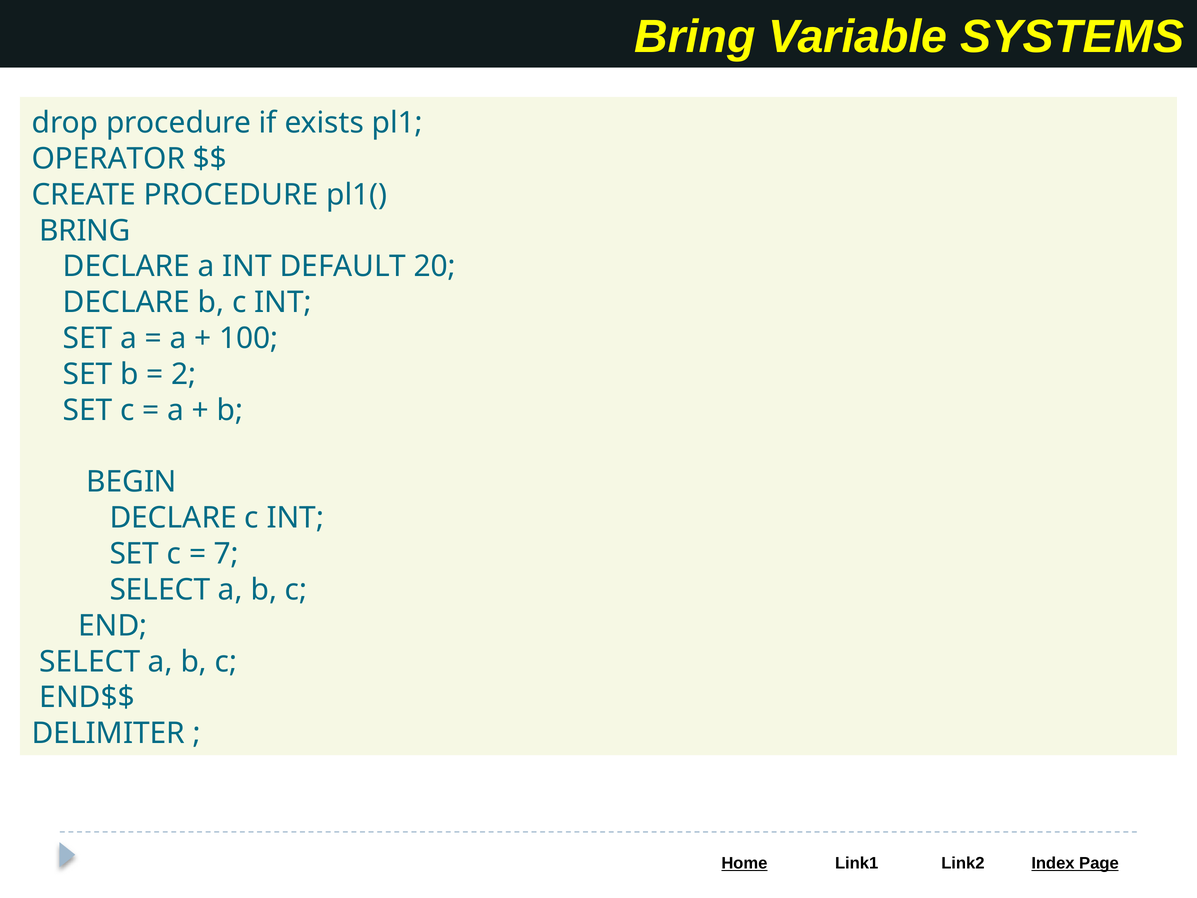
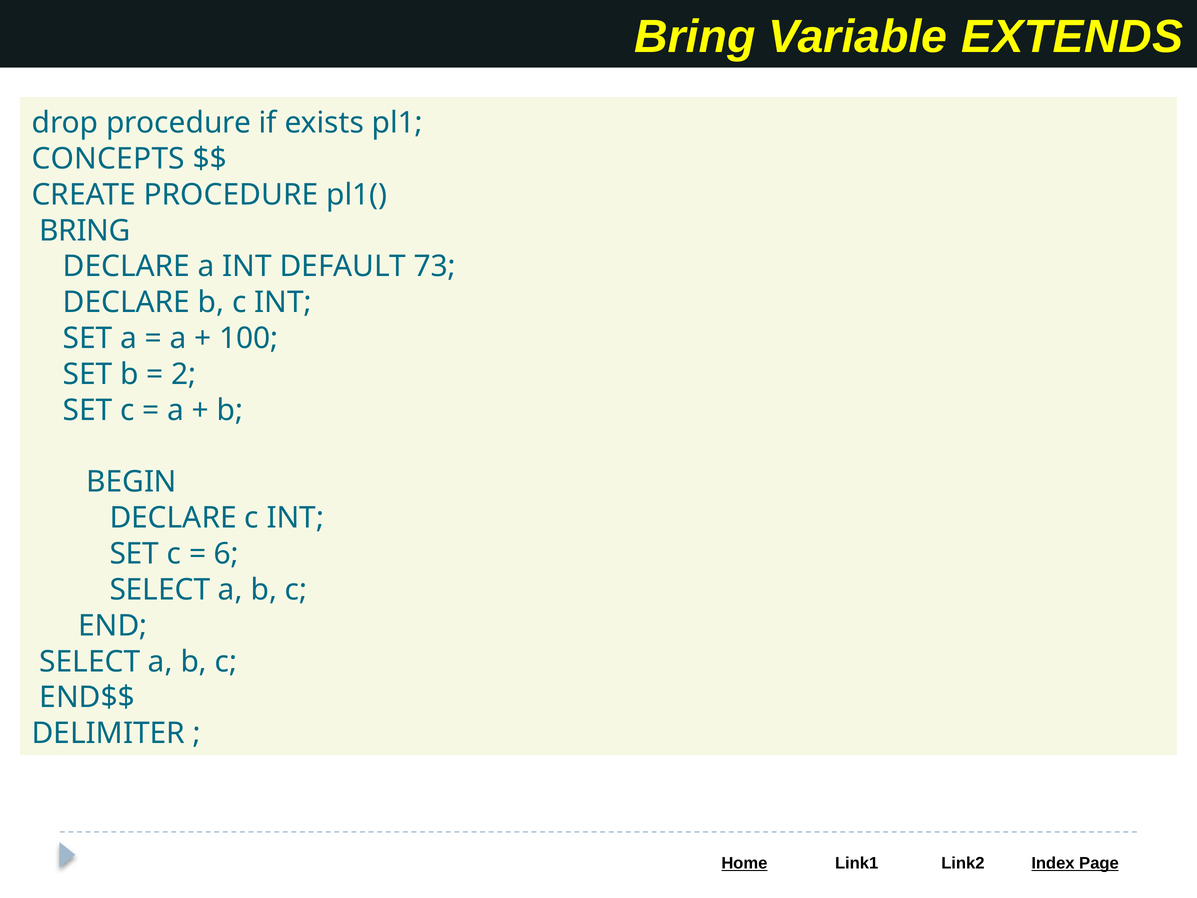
SYSTEMS: SYSTEMS -> EXTENDS (1072, 37)
OPERATOR: OPERATOR -> CONCEPTS (108, 159)
20: 20 -> 73 (435, 266)
7: 7 -> 6 (226, 554)
